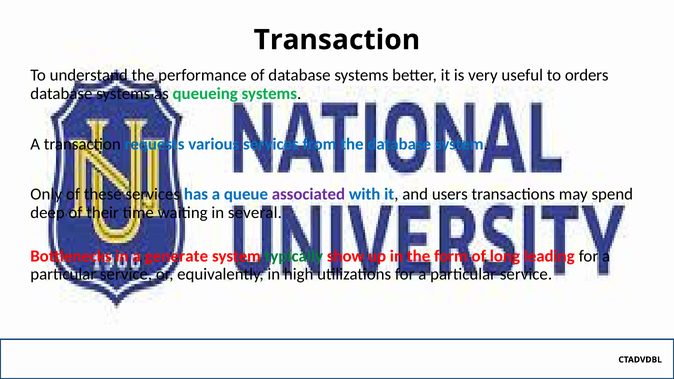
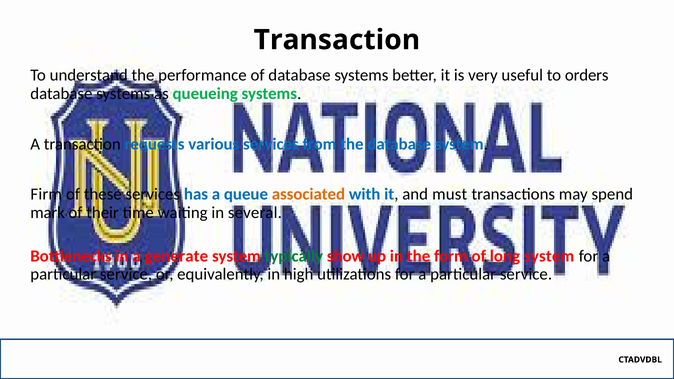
Only: Only -> Firm (46, 194)
associated colour: purple -> orange (308, 194)
users: users -> must (450, 194)
deep: deep -> mark (48, 213)
long leading: leading -> system (549, 256)
